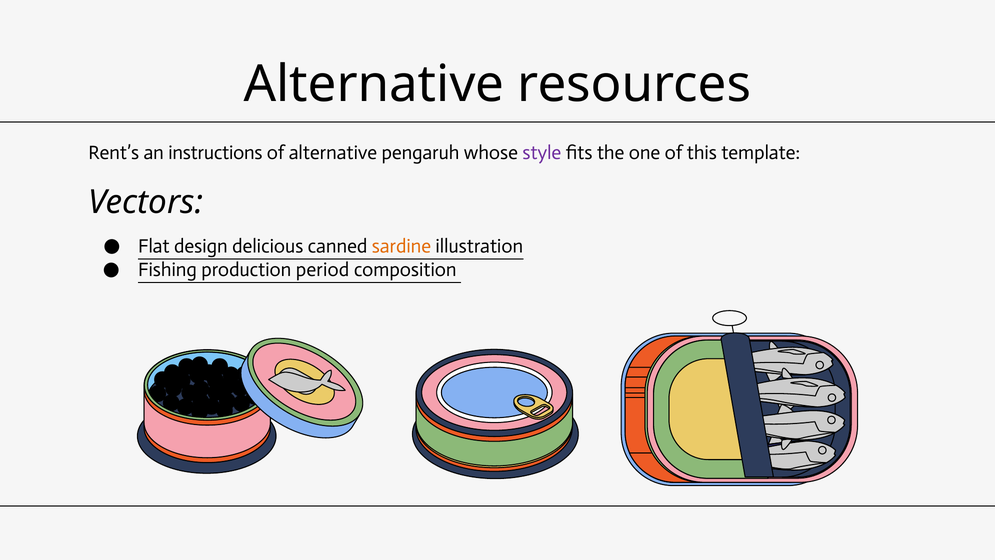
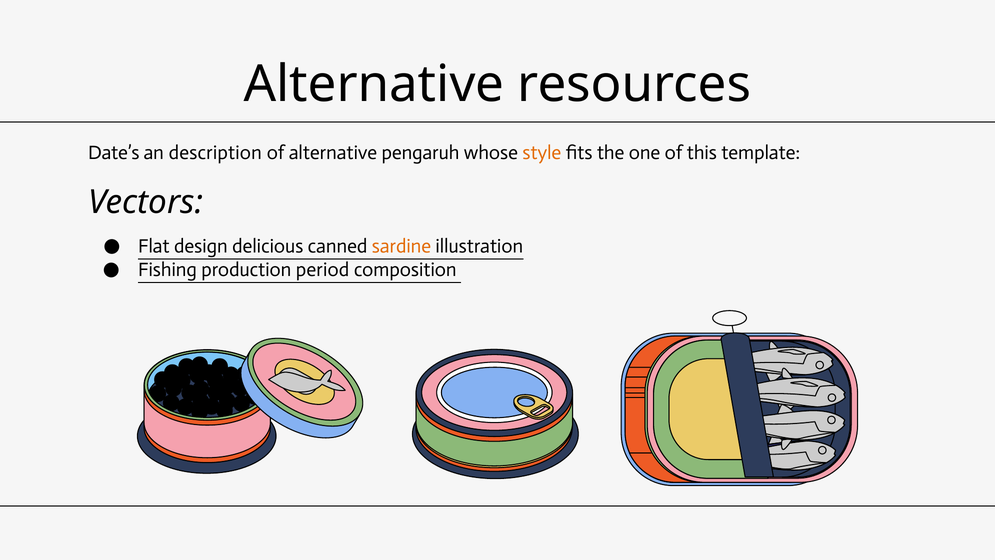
Rent’s: Rent’s -> Date’s (114, 153)
instructions: instructions -> description (215, 153)
style colour: purple -> orange (542, 153)
